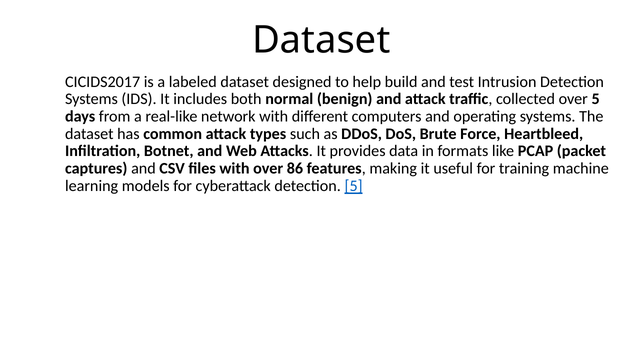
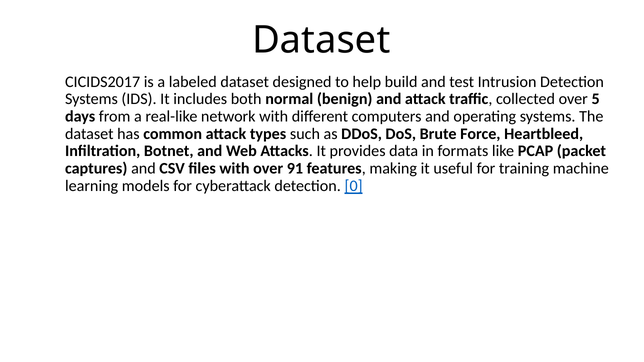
86: 86 -> 91 (295, 169)
detection 5: 5 -> 0 (354, 186)
